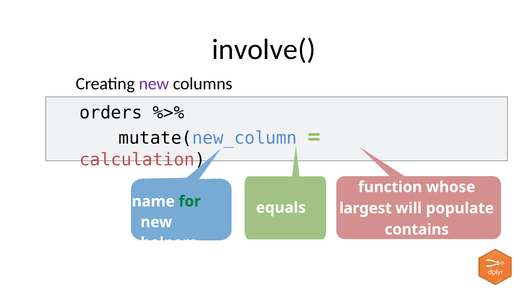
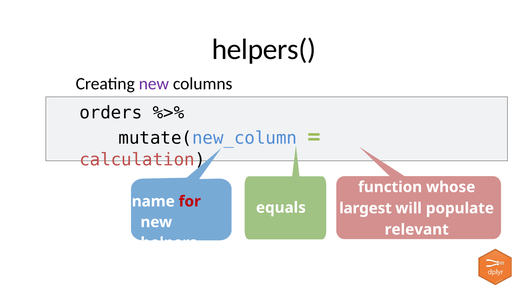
involve(: involve( -> helpers( (264, 49)
for colour: green -> red (190, 202)
contains: contains -> relevant (417, 230)
